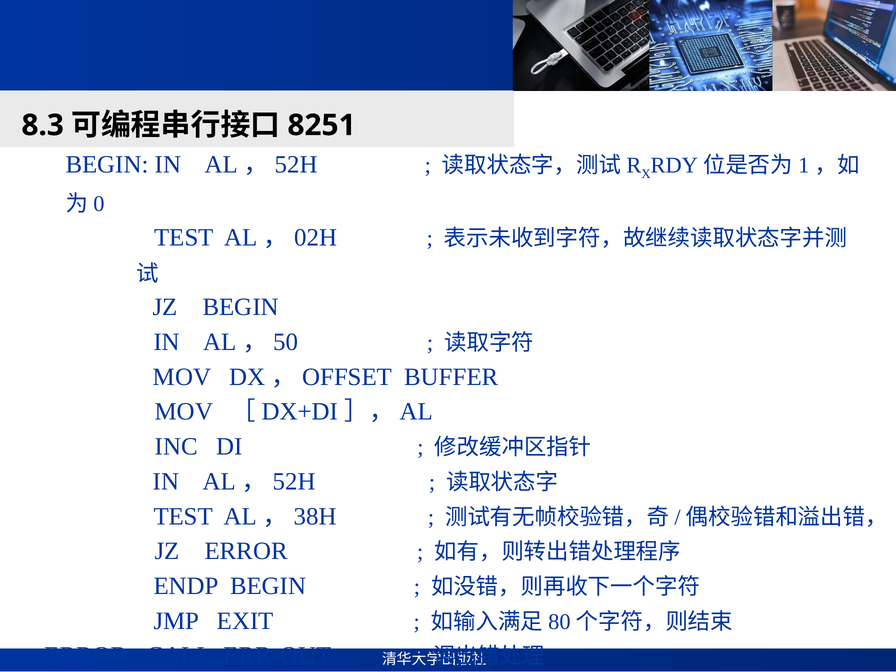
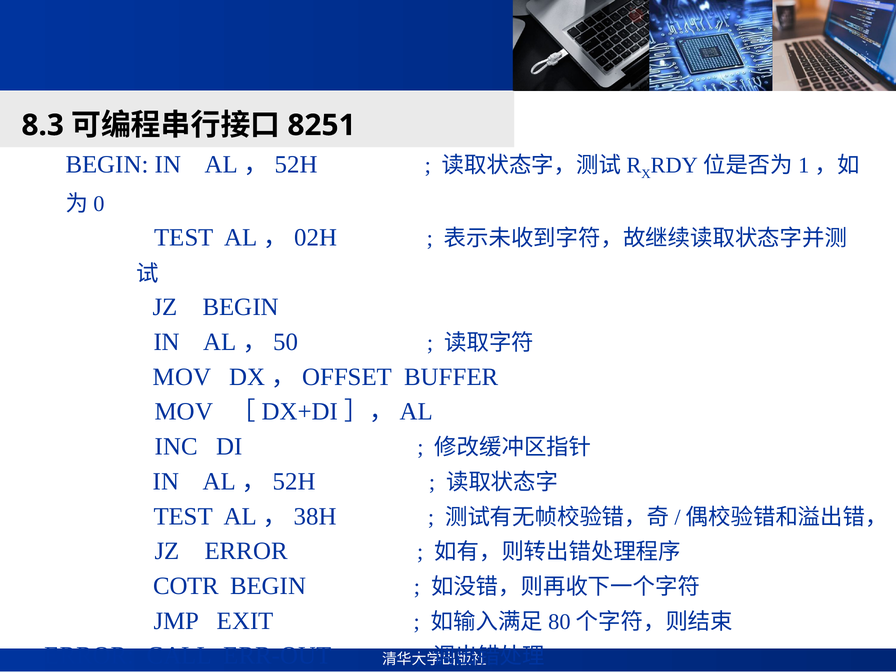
ENDP: ENDP -> COTR (186, 586)
